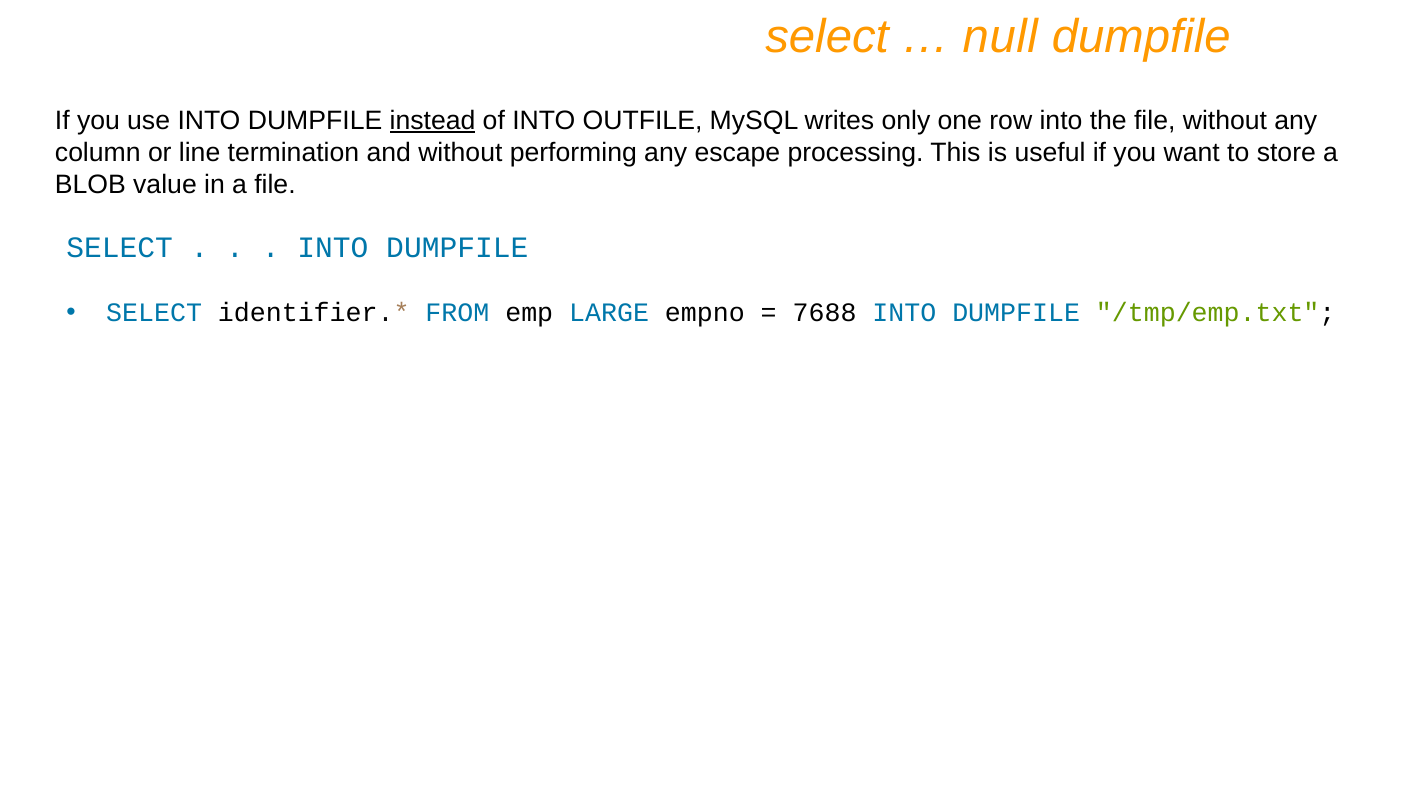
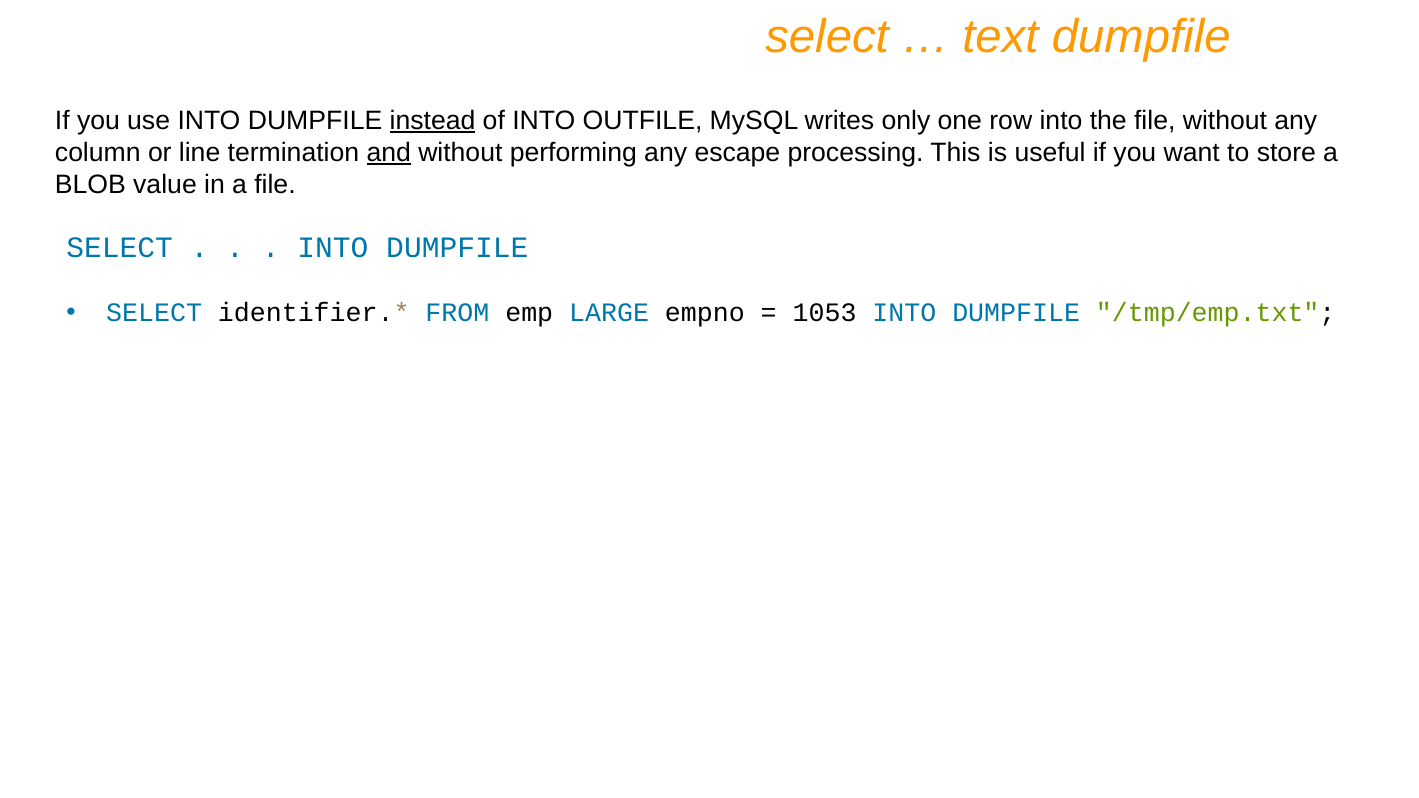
null: null -> text (1000, 37)
and underline: none -> present (389, 152)
7688: 7688 -> 1053 (825, 313)
